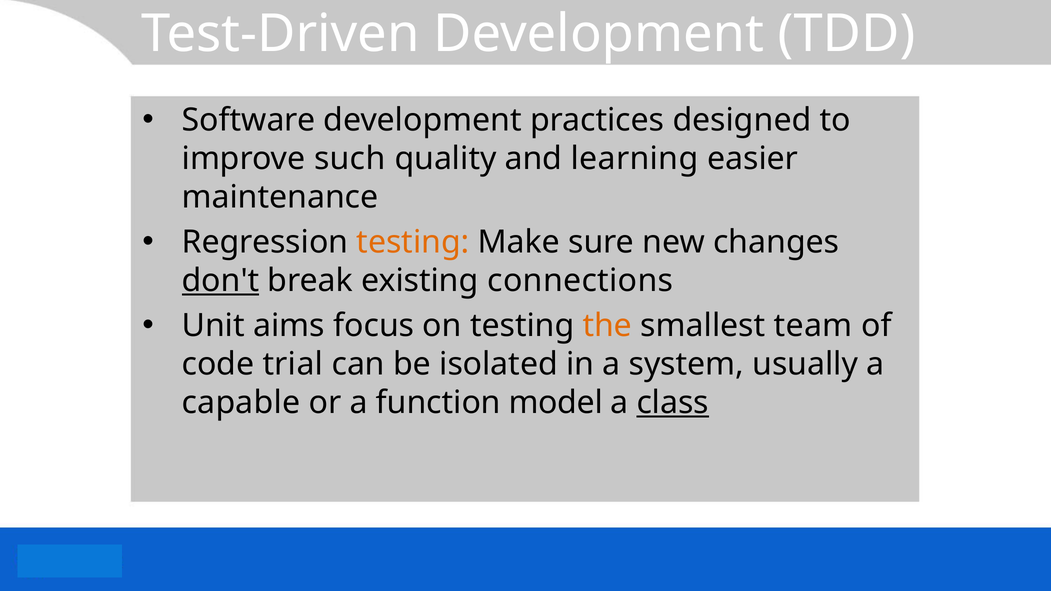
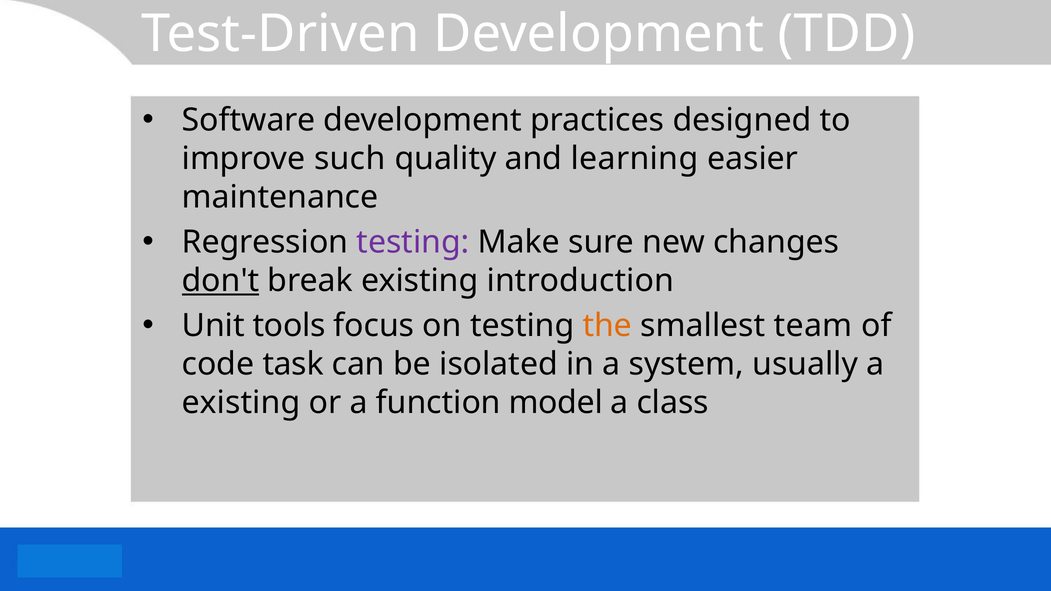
testing colour: orange -> purple (413, 242)
connections: connections -> introduction (580, 281)
aims: aims -> tools (289, 326)
trial: trial -> task (293, 364)
capable: capable -> existing (241, 403)
class underline: present -> none (673, 403)
